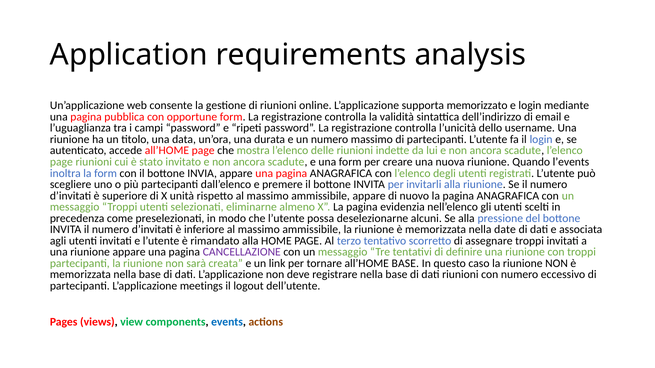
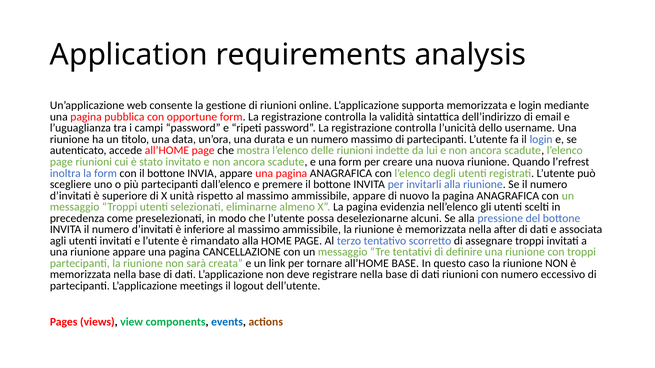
supporta memorizzato: memorizzato -> memorizzata (477, 106)
l’events: l’events -> l’refrest (571, 162)
date: date -> after (505, 230)
CANCELLAZIONE colour: purple -> black (242, 252)
